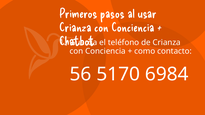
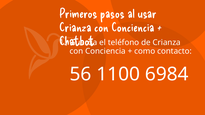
5170: 5170 -> 1100 (118, 74)
